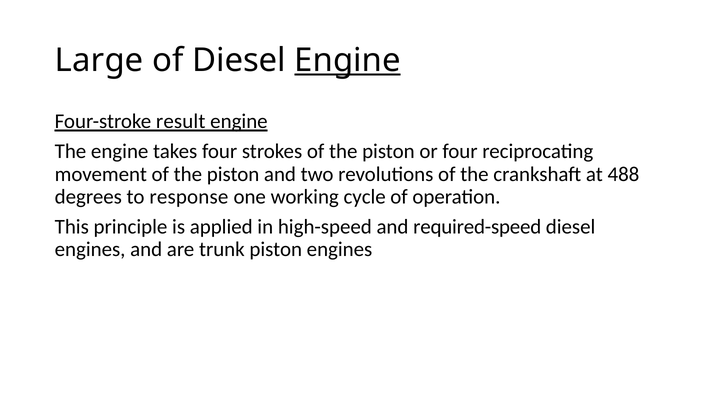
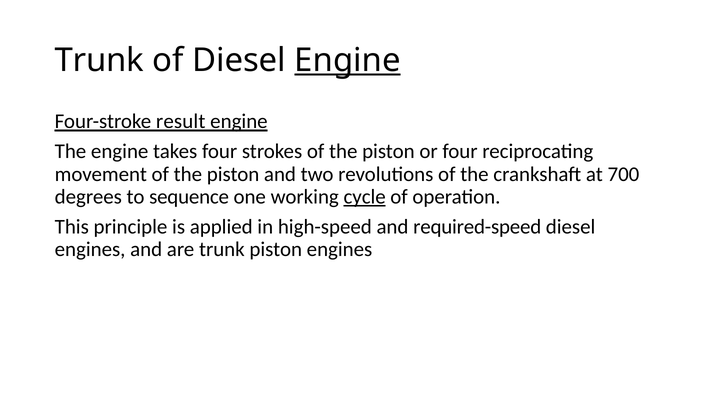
Large: Large -> Trunk (99, 60)
488: 488 -> 700 (623, 174)
response: response -> sequence (189, 197)
cycle underline: none -> present (365, 197)
